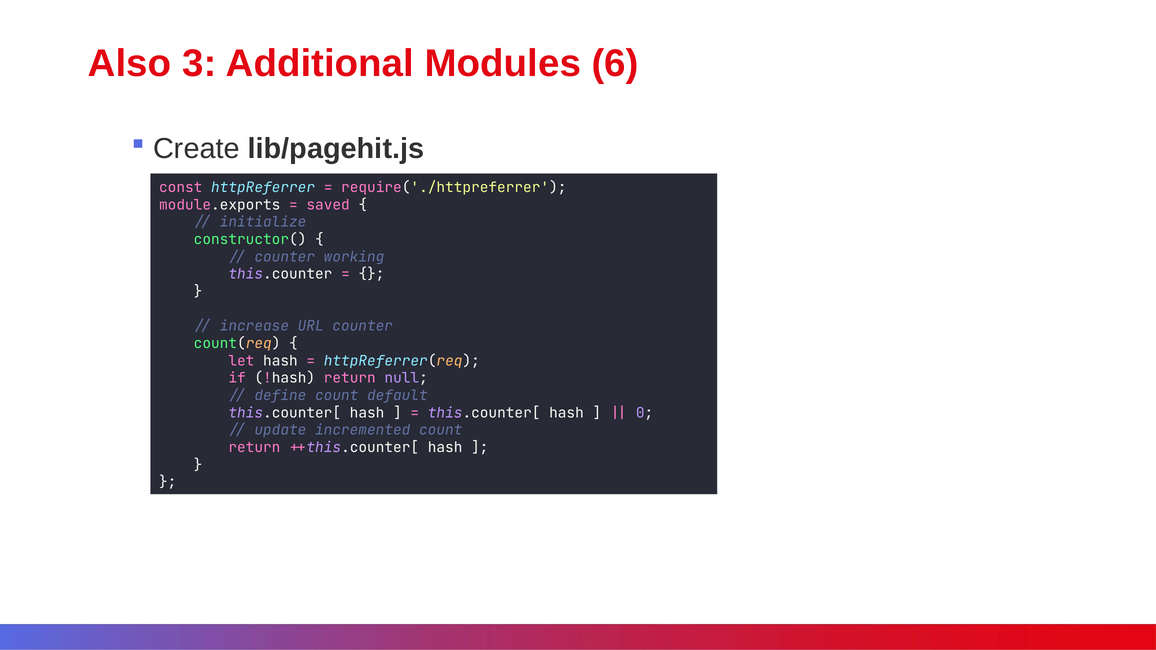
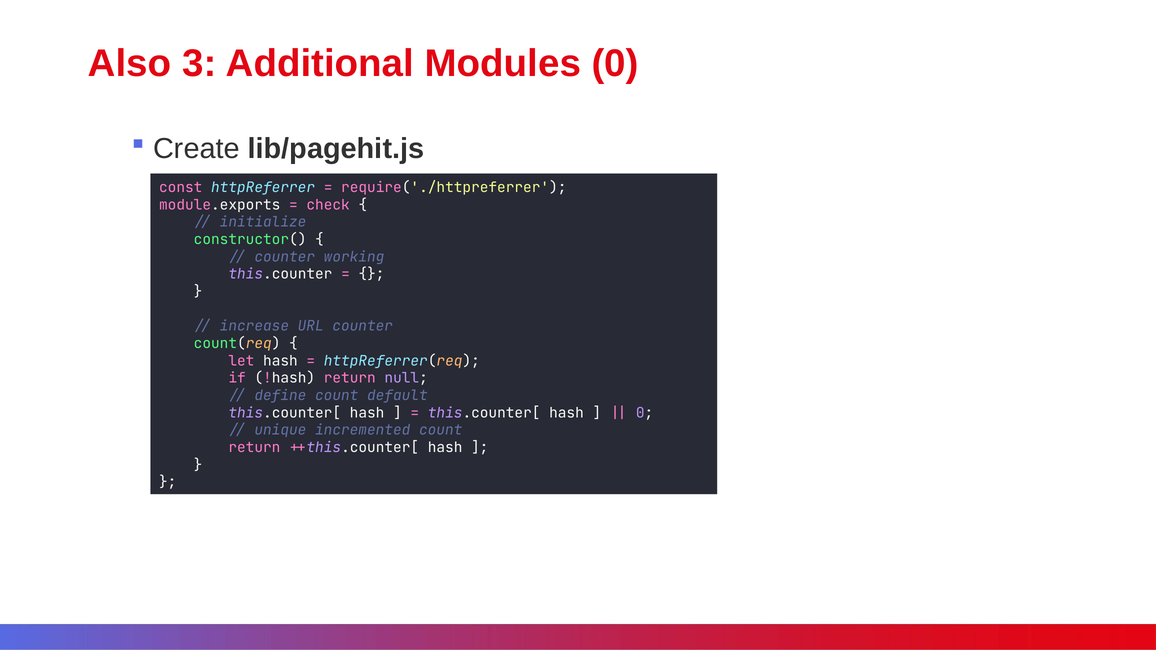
Modules 6: 6 -> 0 (615, 63)
saved: saved -> check (328, 205)
update: update -> unique (280, 430)
